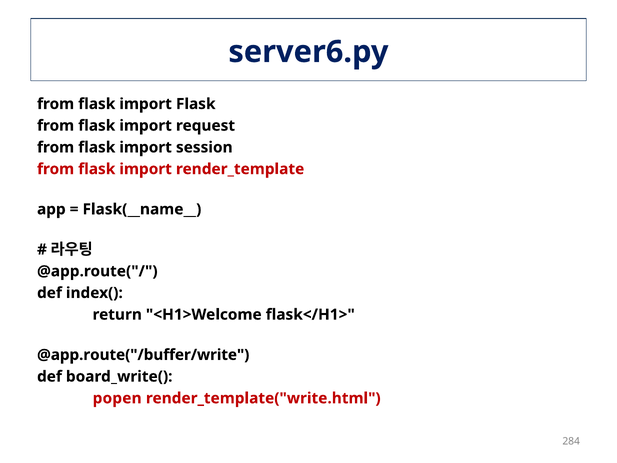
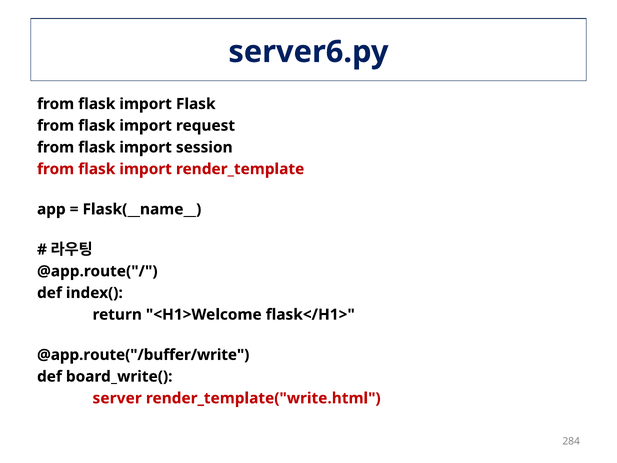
popen: popen -> server (117, 398)
